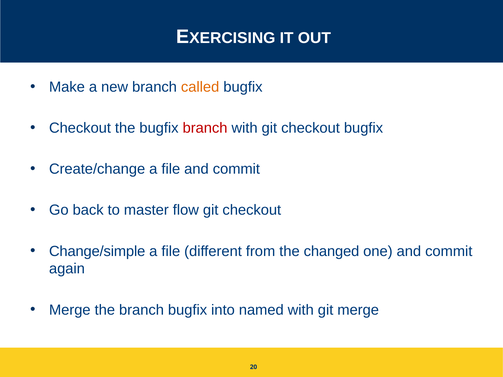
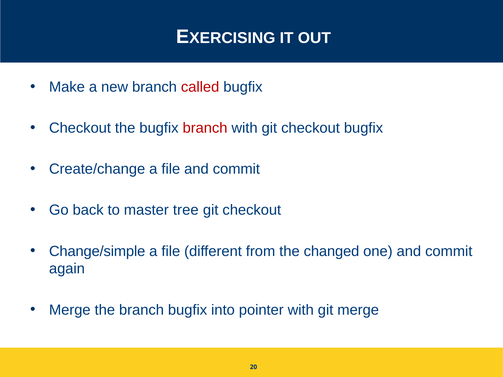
called colour: orange -> red (200, 87)
flow: flow -> tree (186, 210)
named: named -> pointer (261, 310)
